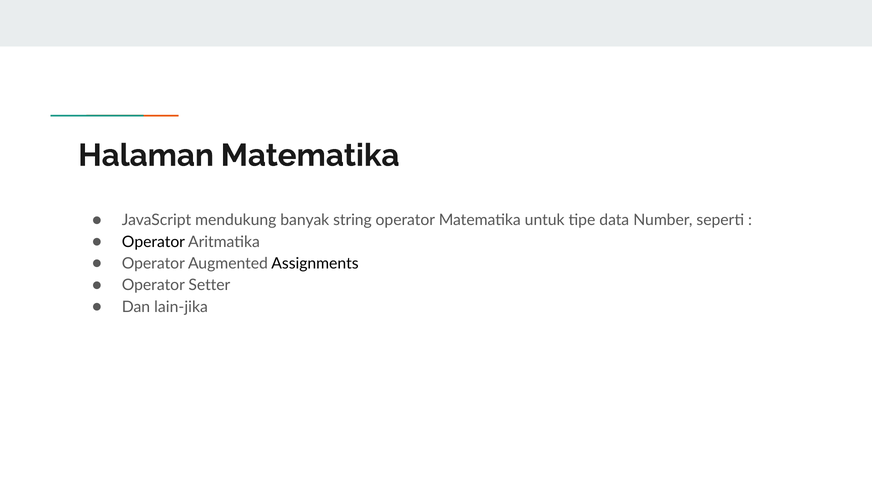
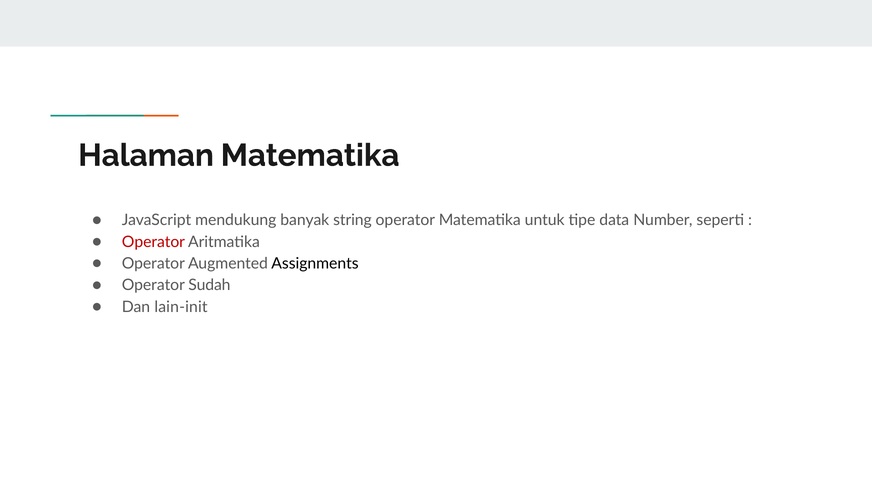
Operator colour: black -> red (153, 242)
Setter: Setter -> Sudah (209, 286)
lain-jika: lain-jika -> lain-init (181, 307)
